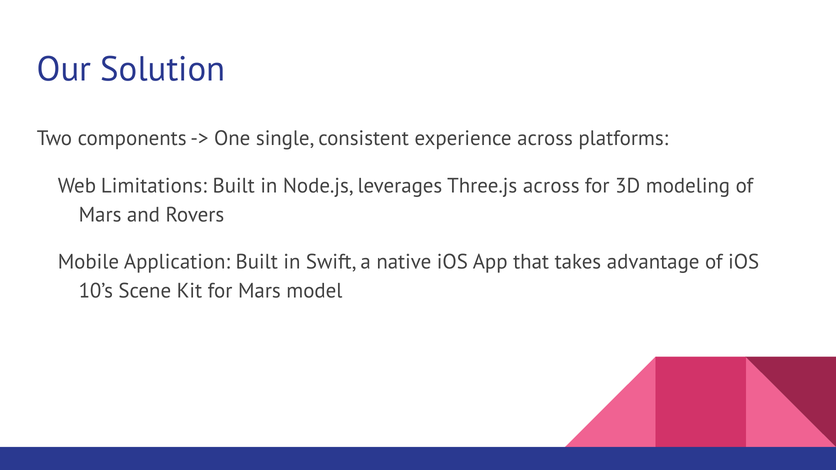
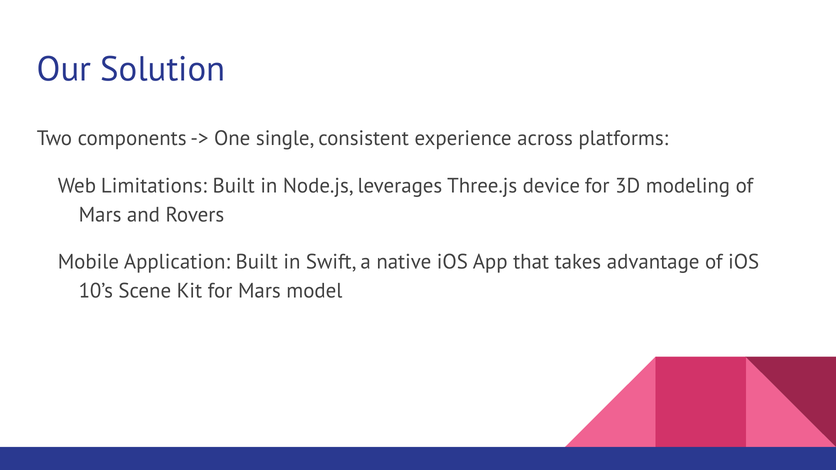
Three.js across: across -> device (551, 186)
